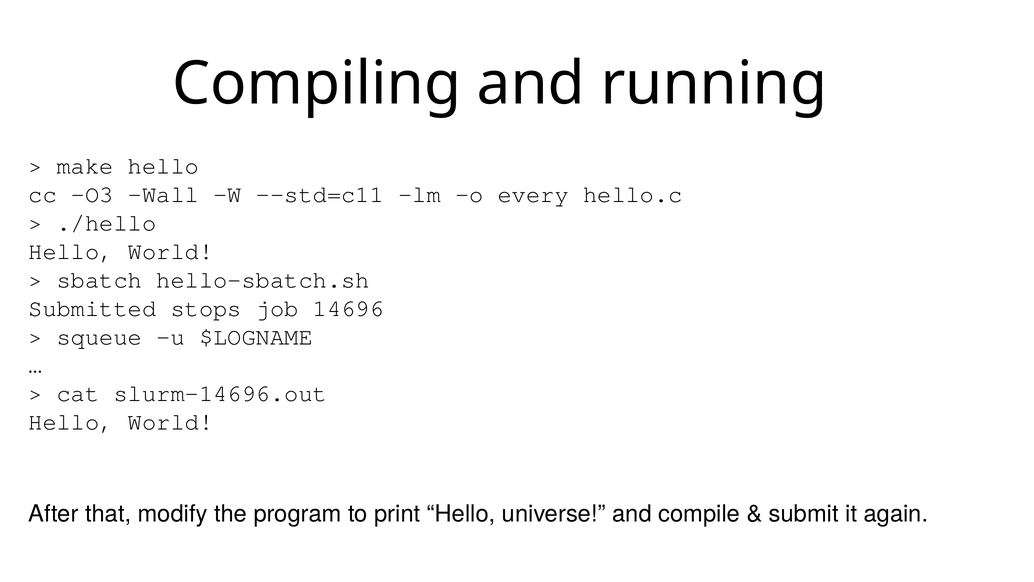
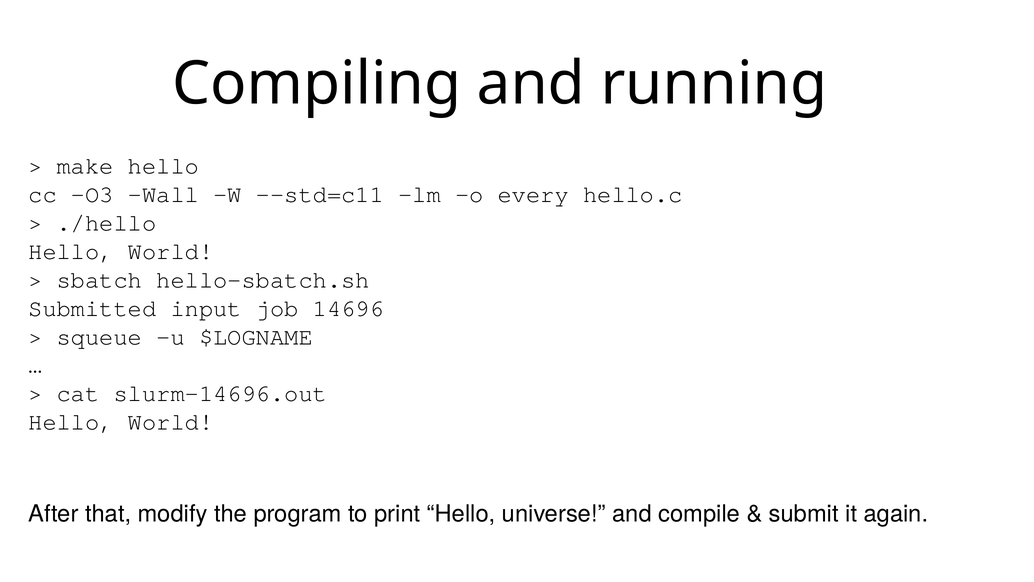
stops: stops -> input (206, 308)
